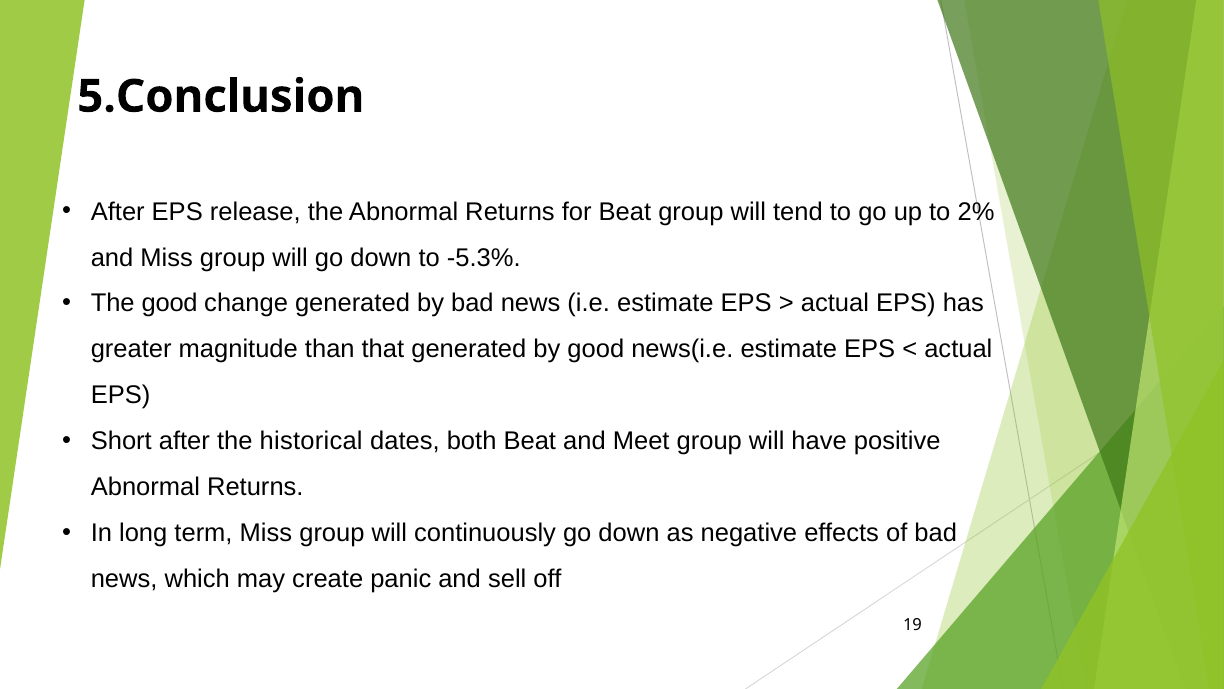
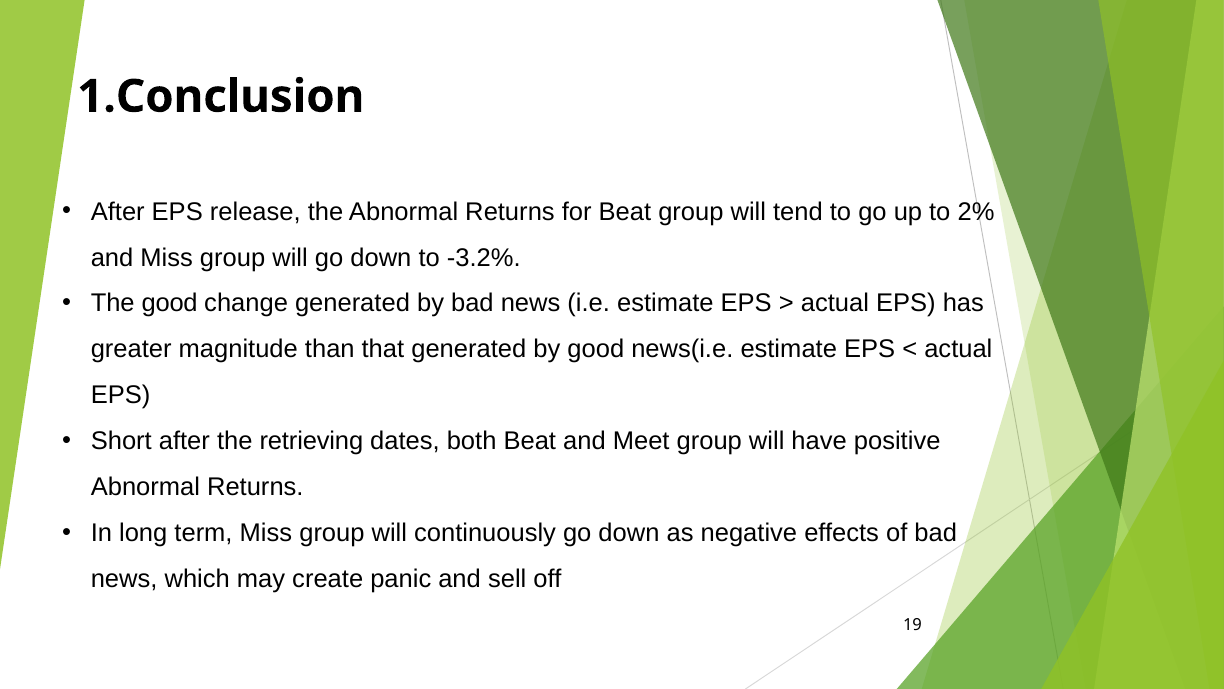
5.Conclusion: 5.Conclusion -> 1.Conclusion (221, 97)
-5.3%: -5.3% -> -3.2% (484, 257)
historical: historical -> retrieving (311, 441)
